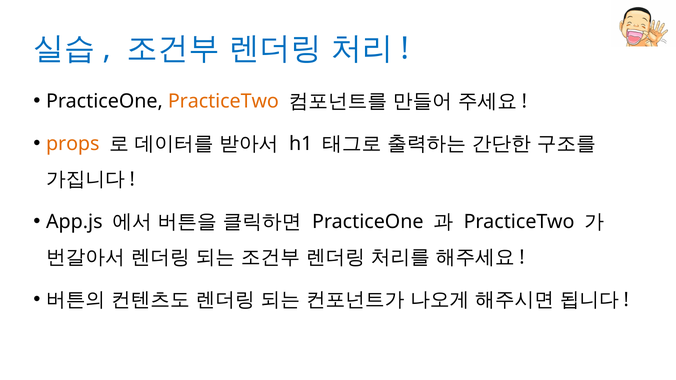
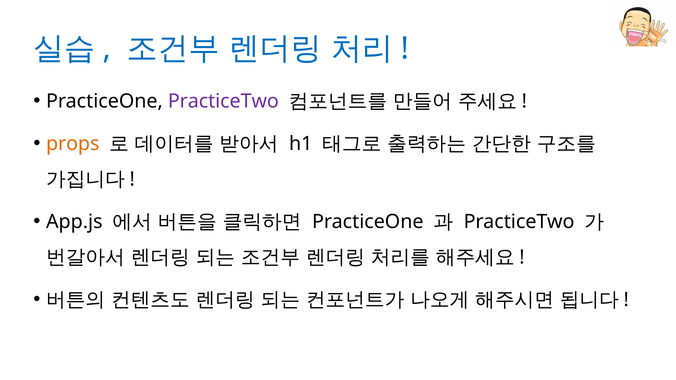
PracticeTwo colour: orange -> purple (223, 101)
